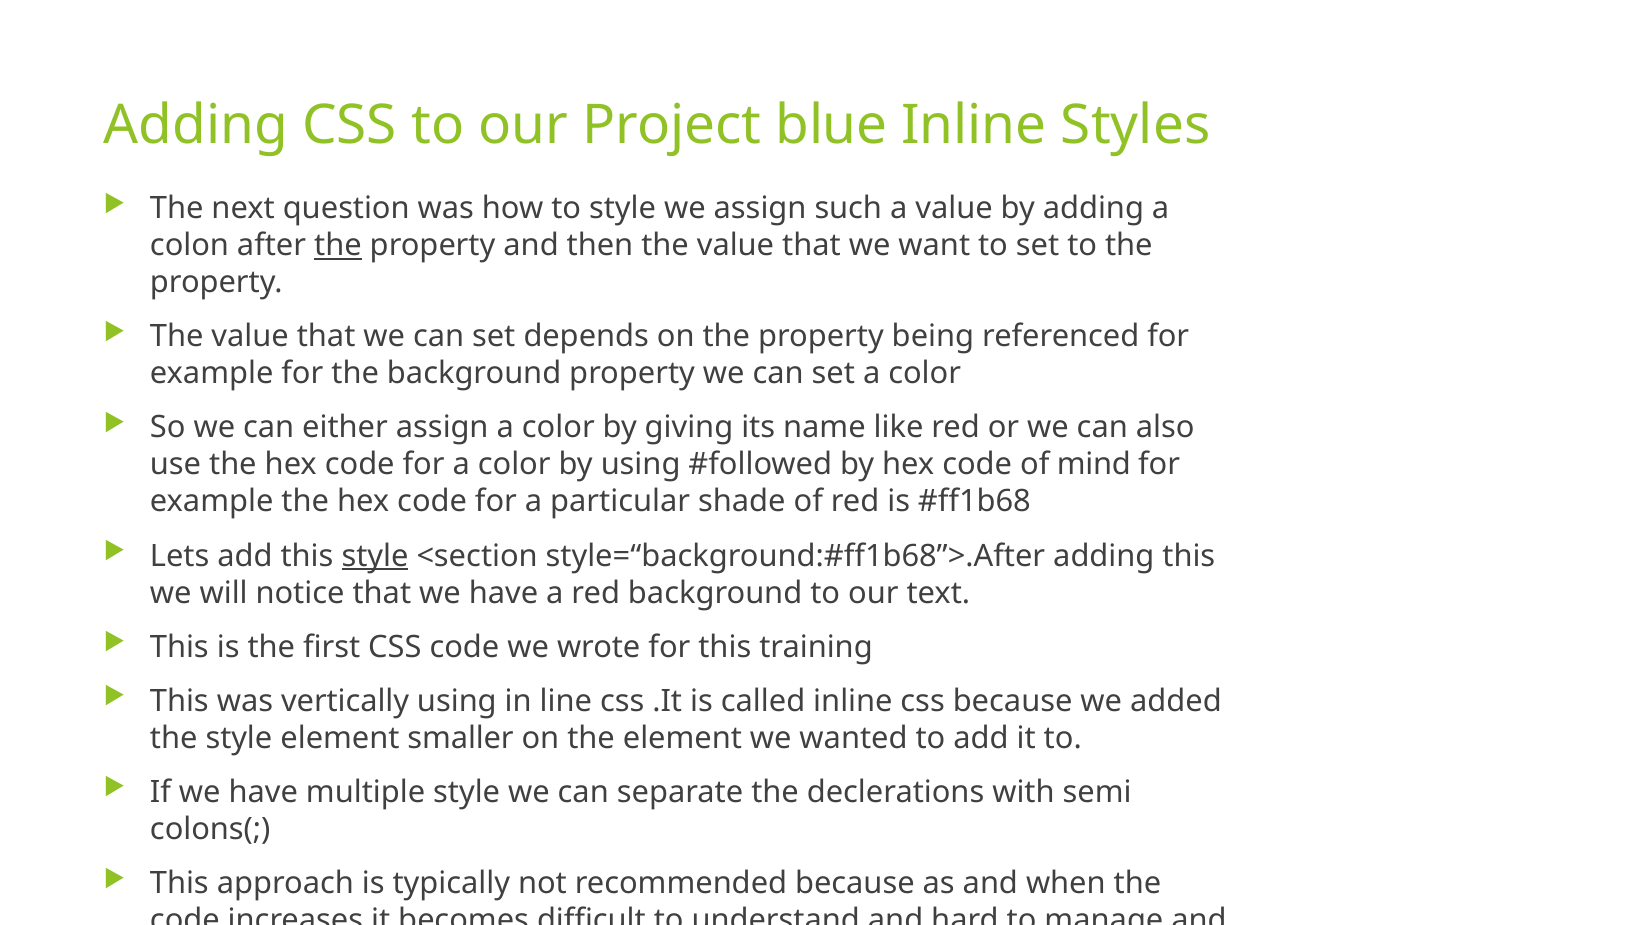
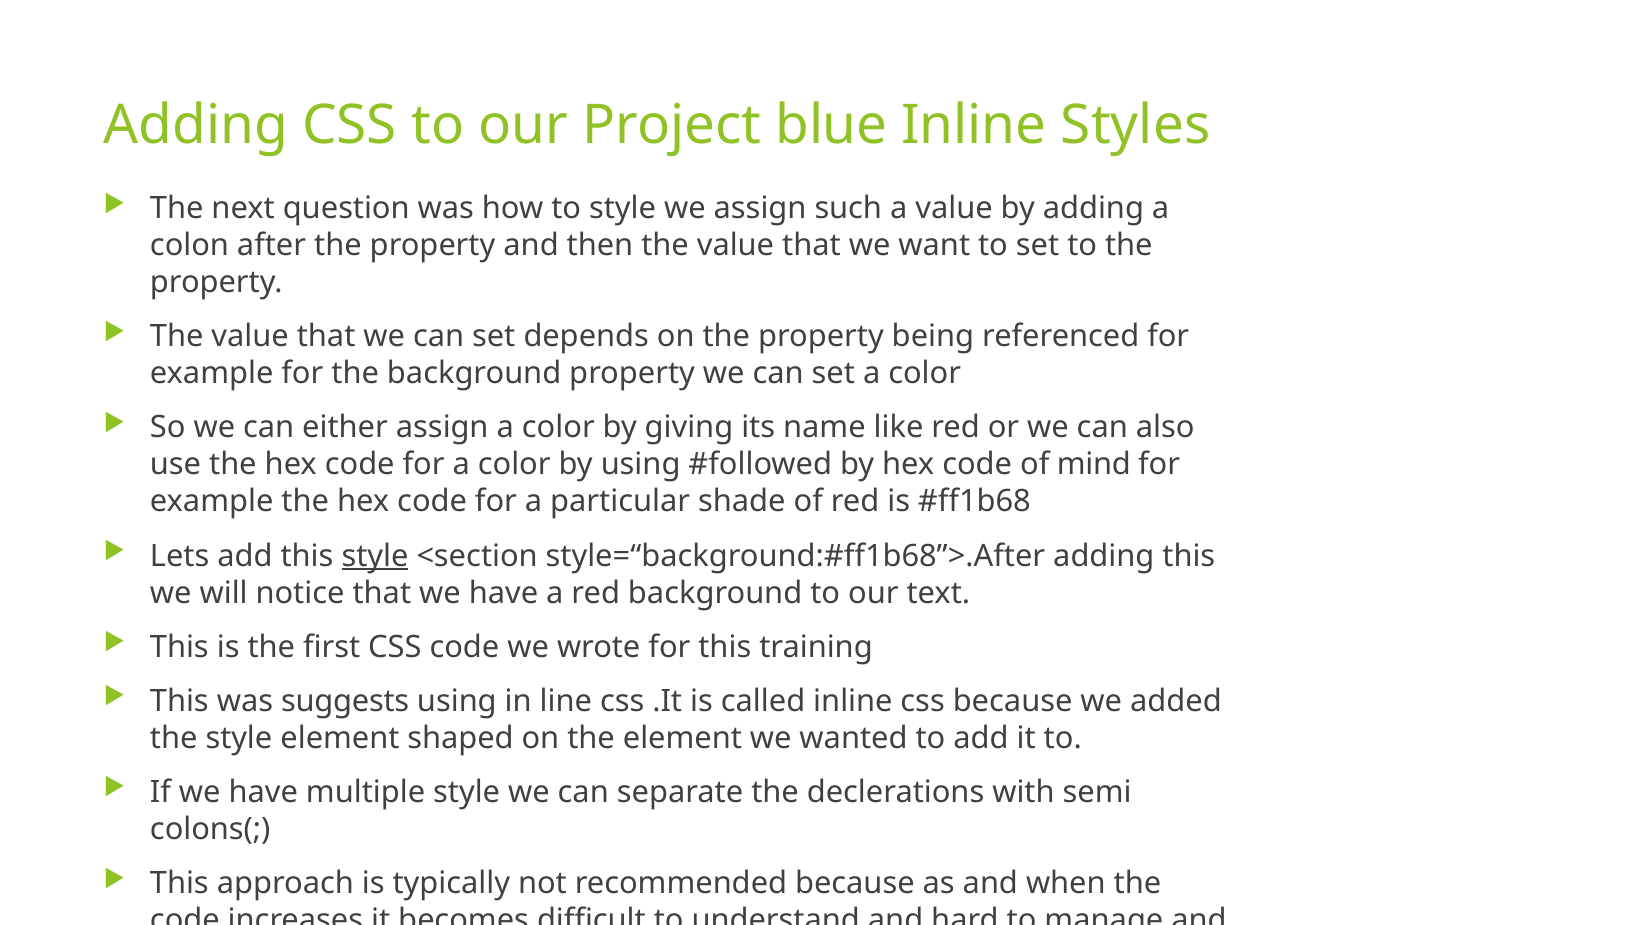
the underline: present -> none (338, 246)
vertically: vertically -> suggests (345, 701)
smaller: smaller -> shaped (461, 738)
